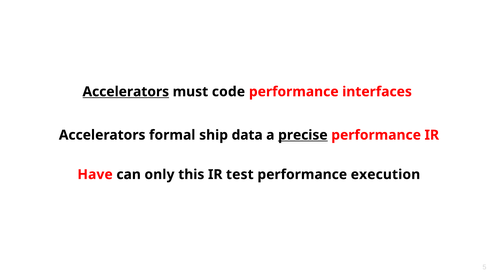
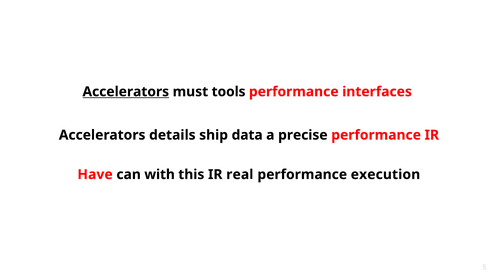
code: code -> tools (229, 92)
formal: formal -> details (172, 135)
precise underline: present -> none (303, 135)
only: only -> with (160, 175)
test: test -> real (240, 175)
